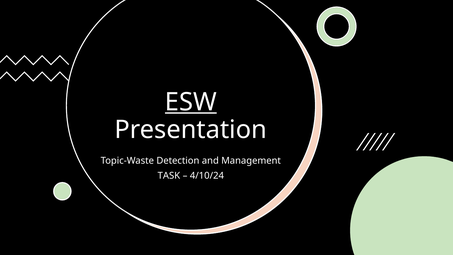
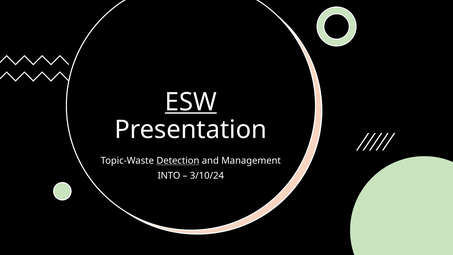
Detection underline: none -> present (178, 161)
TASK: TASK -> INTO (169, 176)
4/10/24: 4/10/24 -> 3/10/24 (207, 176)
